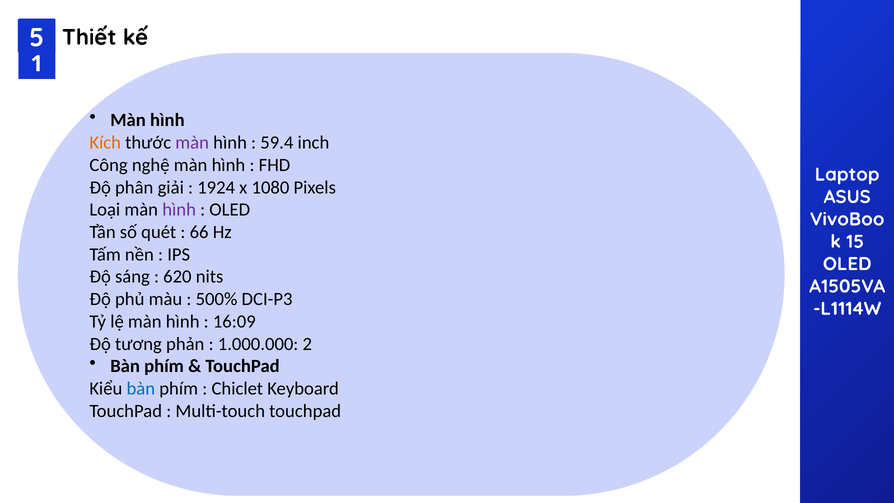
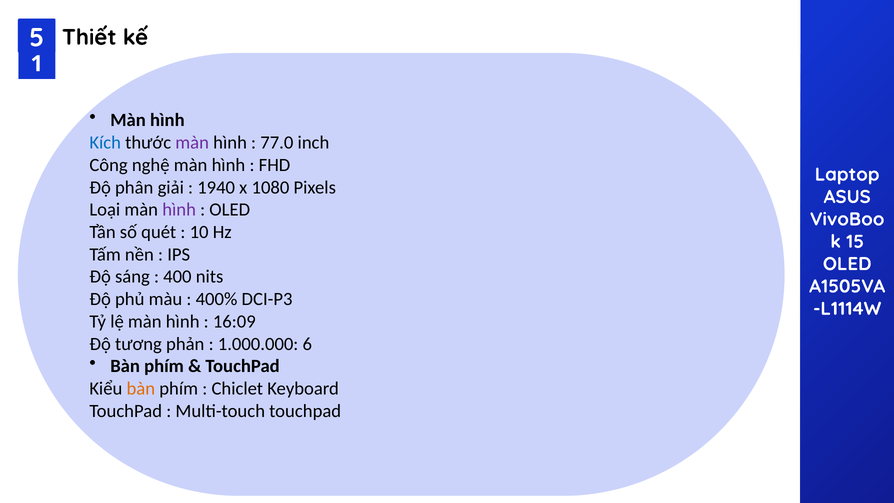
Kích colour: orange -> blue (105, 143)
59.4: 59.4 -> 77.0 (277, 143)
1924: 1924 -> 1940 (216, 187)
66: 66 -> 10 (199, 232)
620: 620 -> 400 (177, 277)
500%: 500% -> 400% (216, 299)
2: 2 -> 6 (307, 344)
bàn colour: blue -> orange (141, 389)
